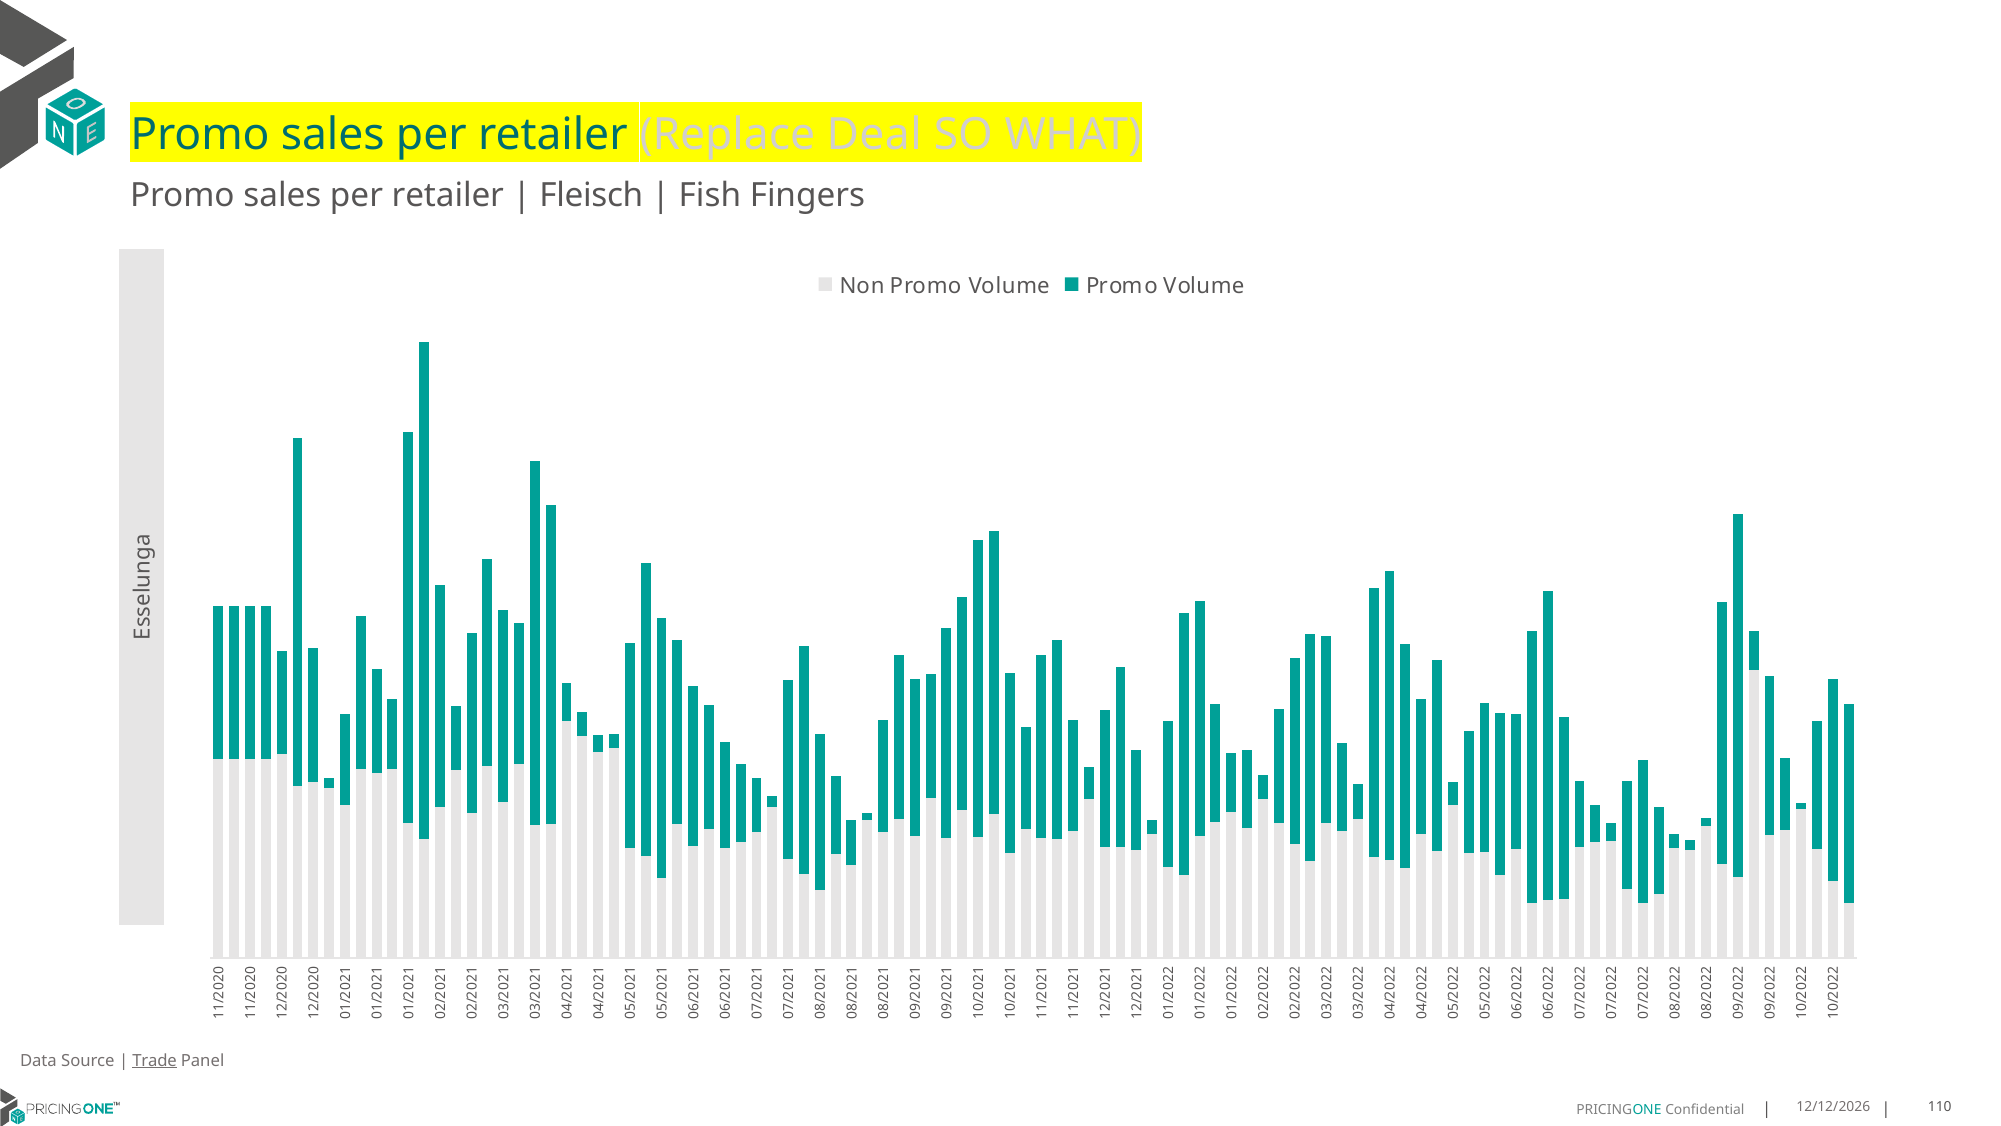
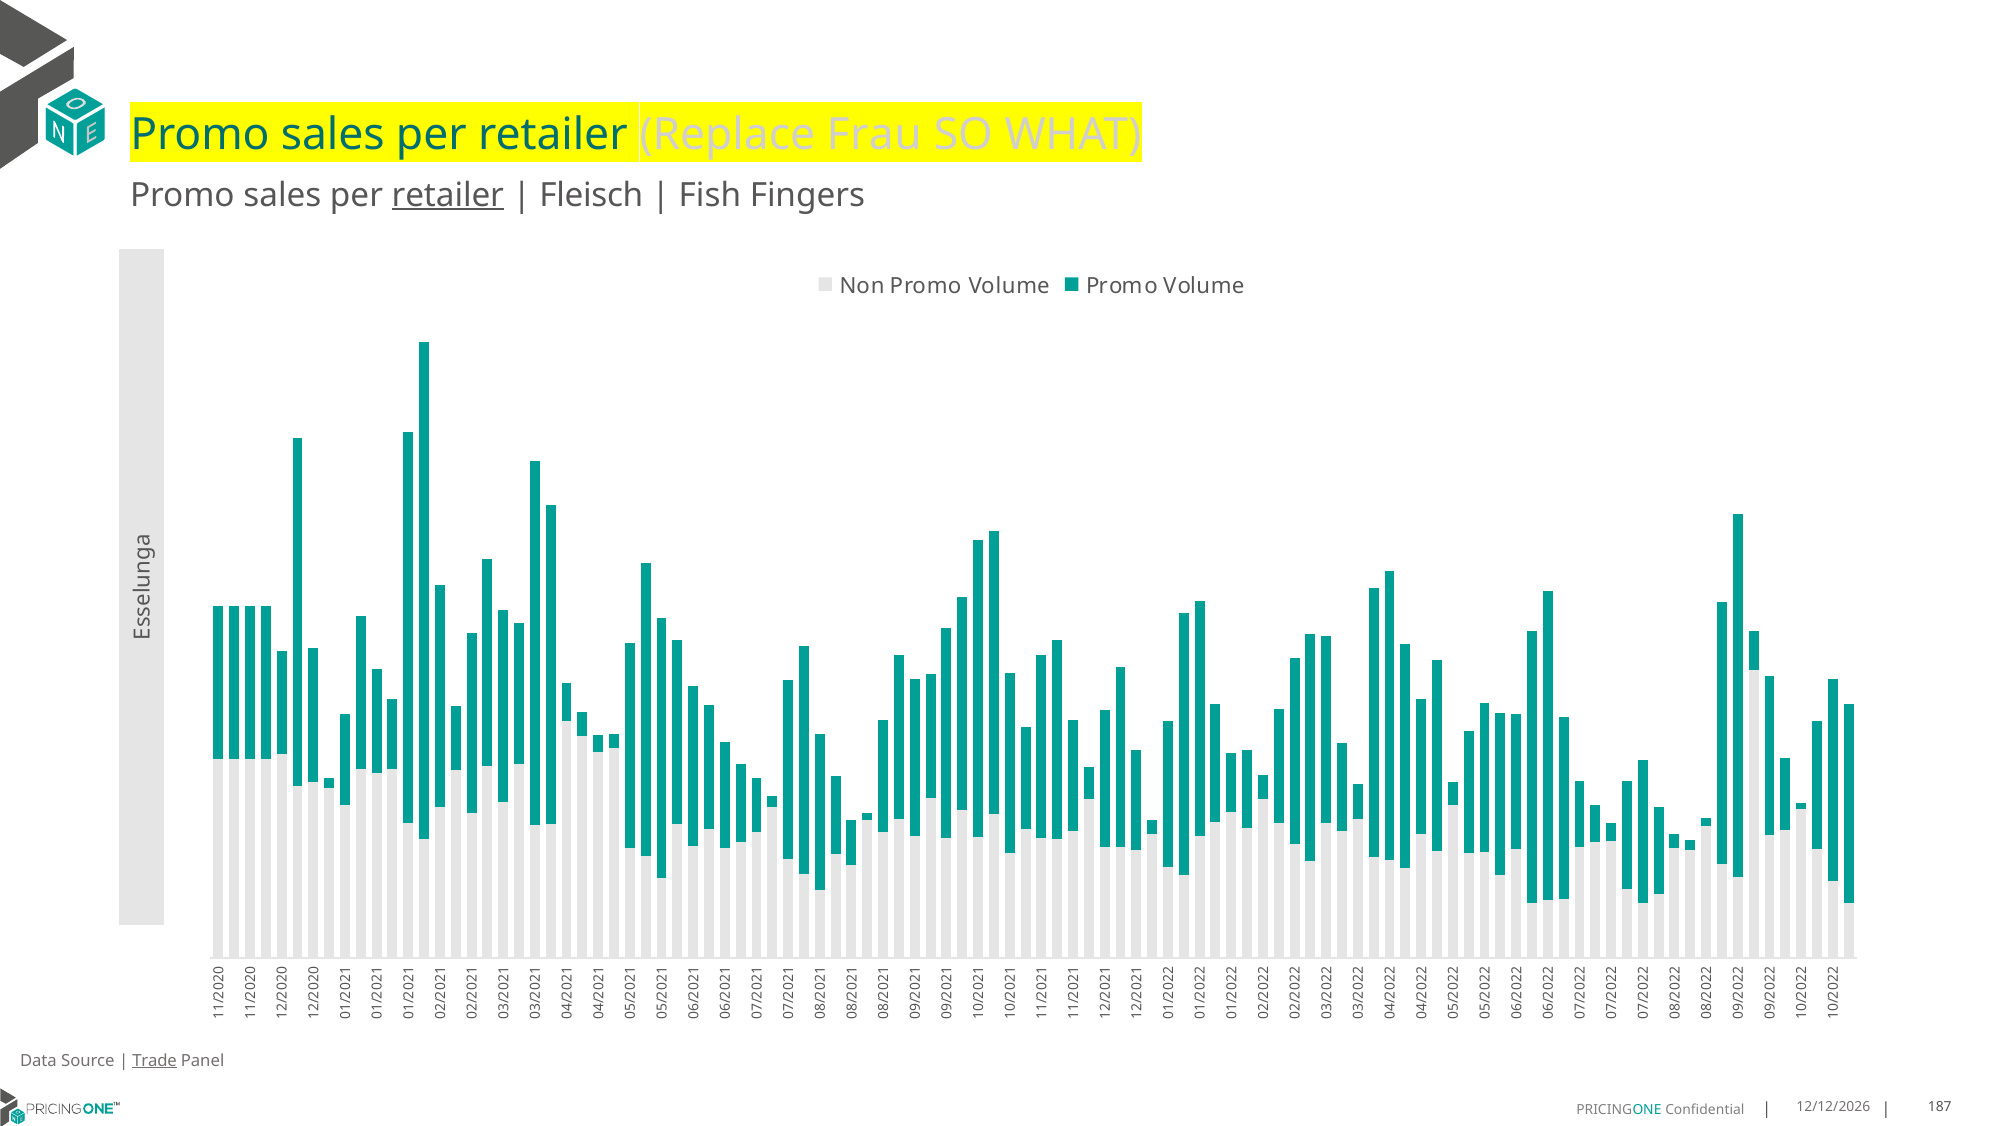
Deal: Deal -> Frau (874, 134)
retailer underline: none -> present (448, 195)
110: 110 -> 187 (1940, 1107)
